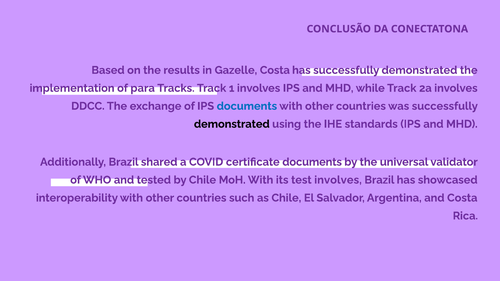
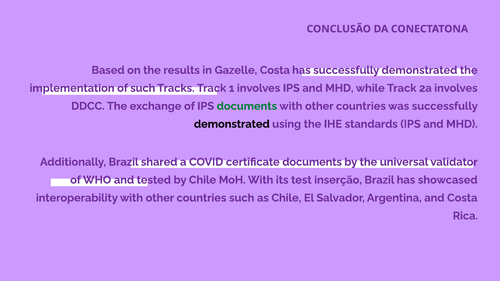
of para: para -> such (143, 88)
documents colour: blue -> green (247, 106)
test involves: involves -> inserção (338, 180)
